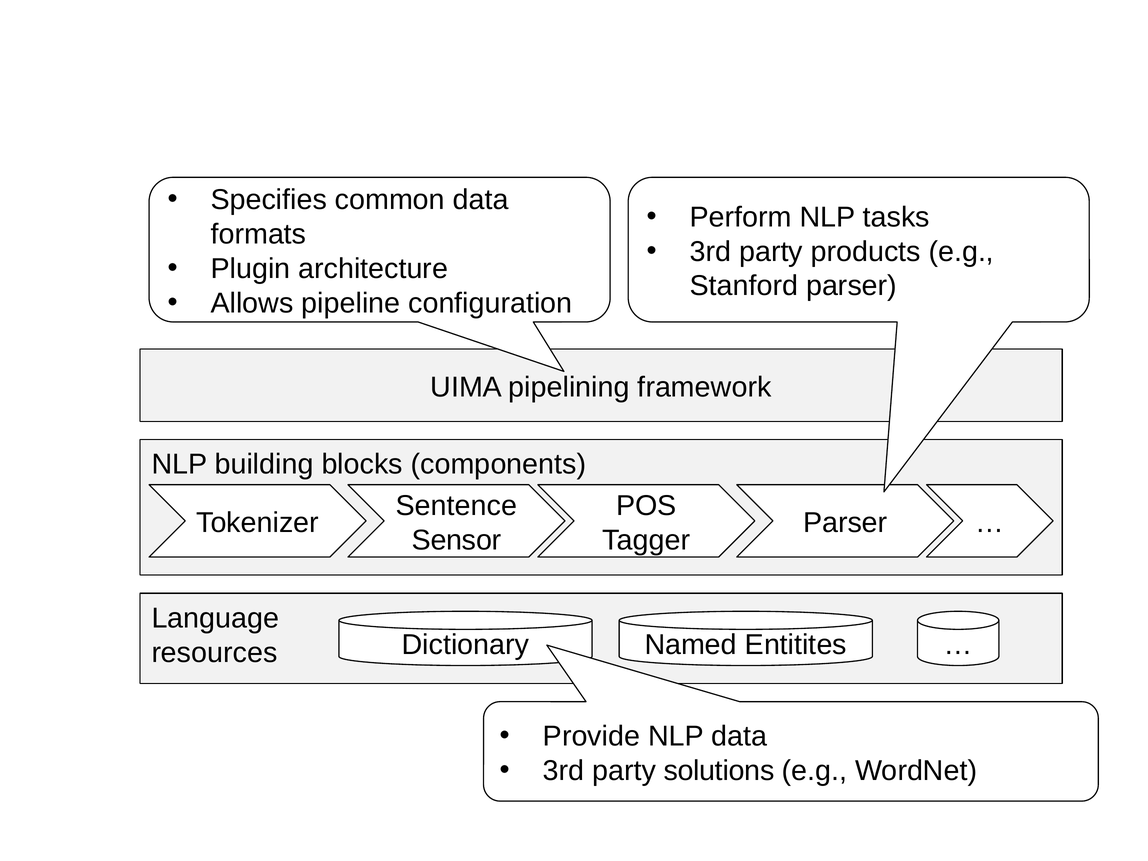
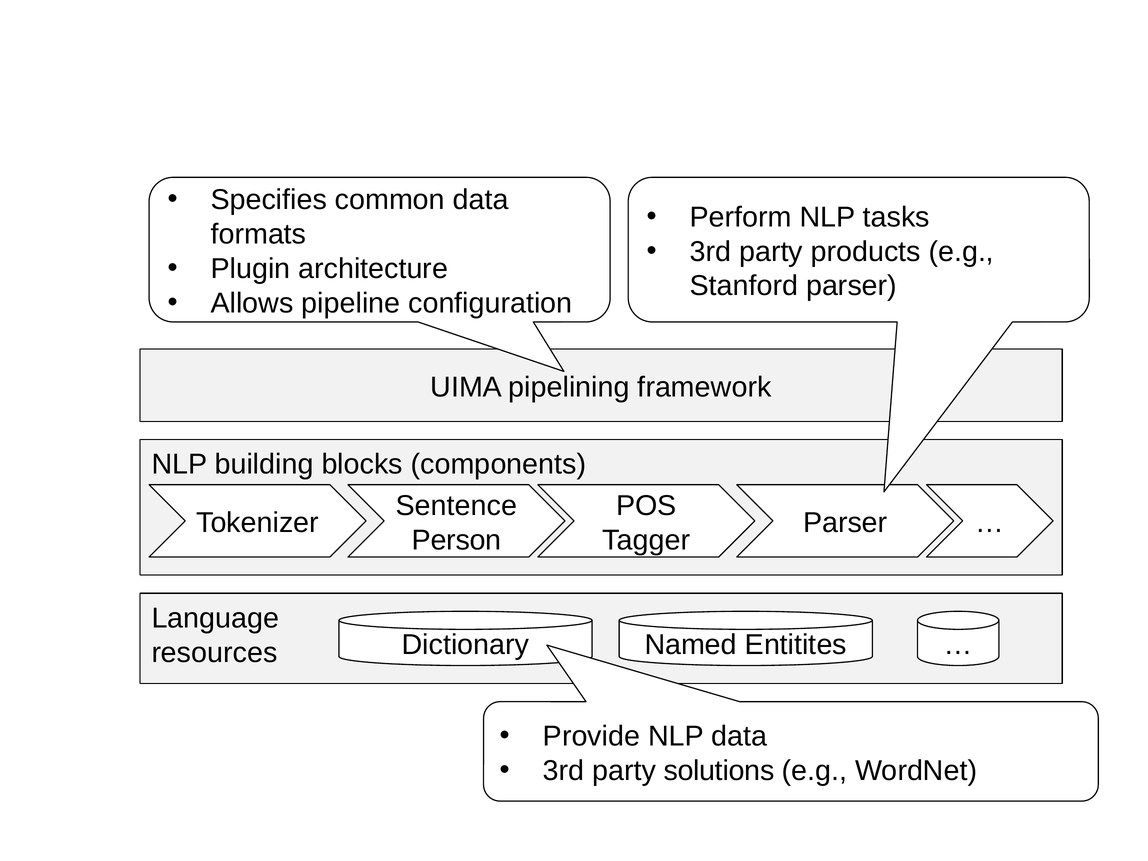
Sensor: Sensor -> Person (457, 540)
